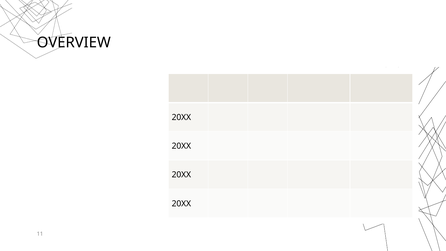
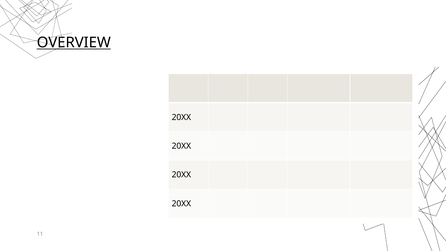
OVERVIEW underline: none -> present (74, 43)
